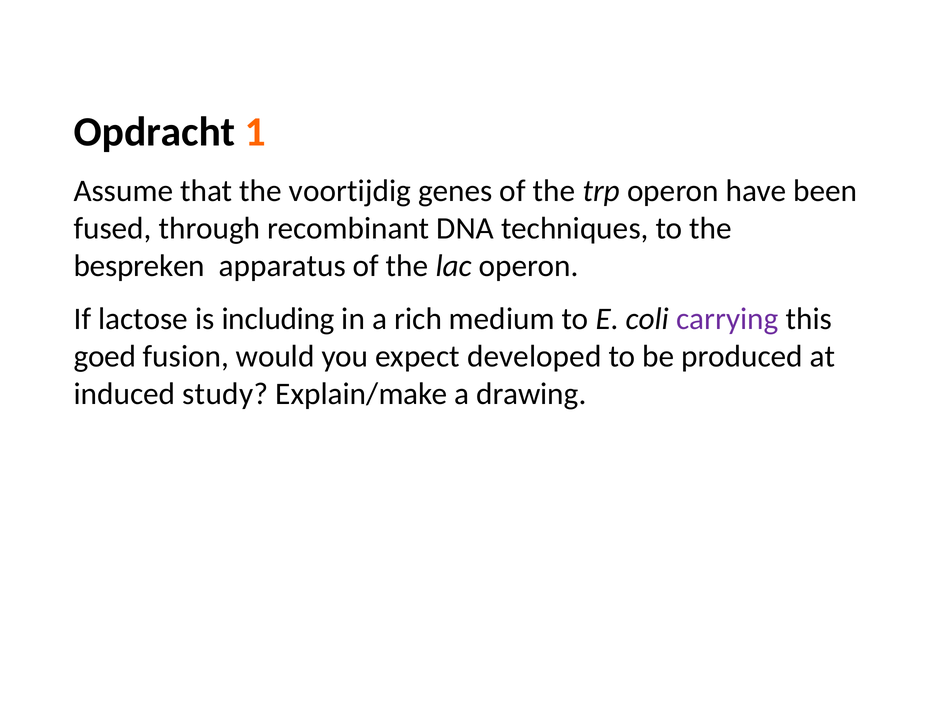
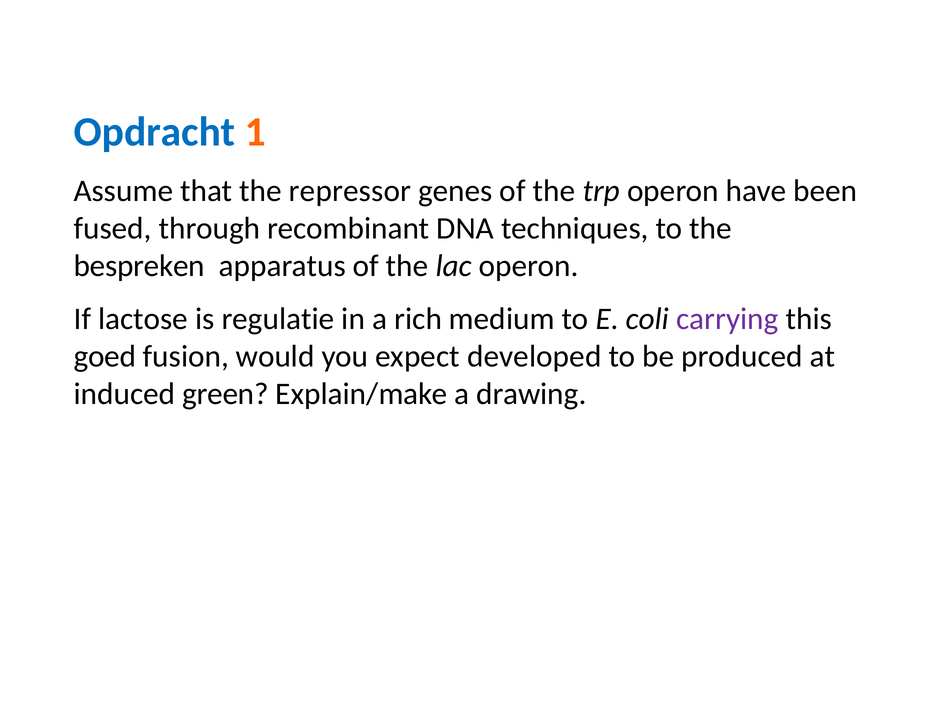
Opdracht colour: black -> blue (155, 132)
voortijdig: voortijdig -> repressor (350, 191)
including: including -> regulatie (278, 319)
study: study -> green (226, 394)
